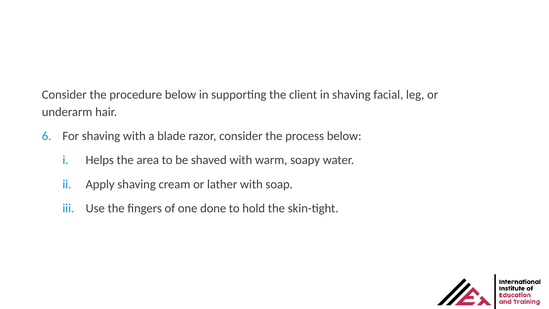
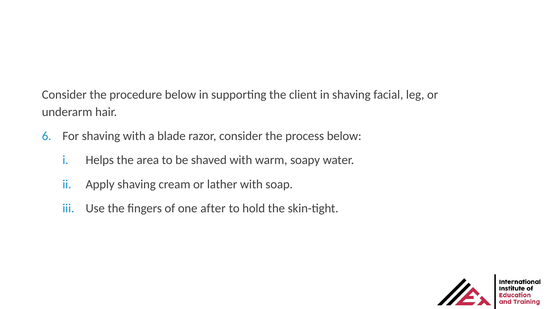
done: done -> after (213, 208)
